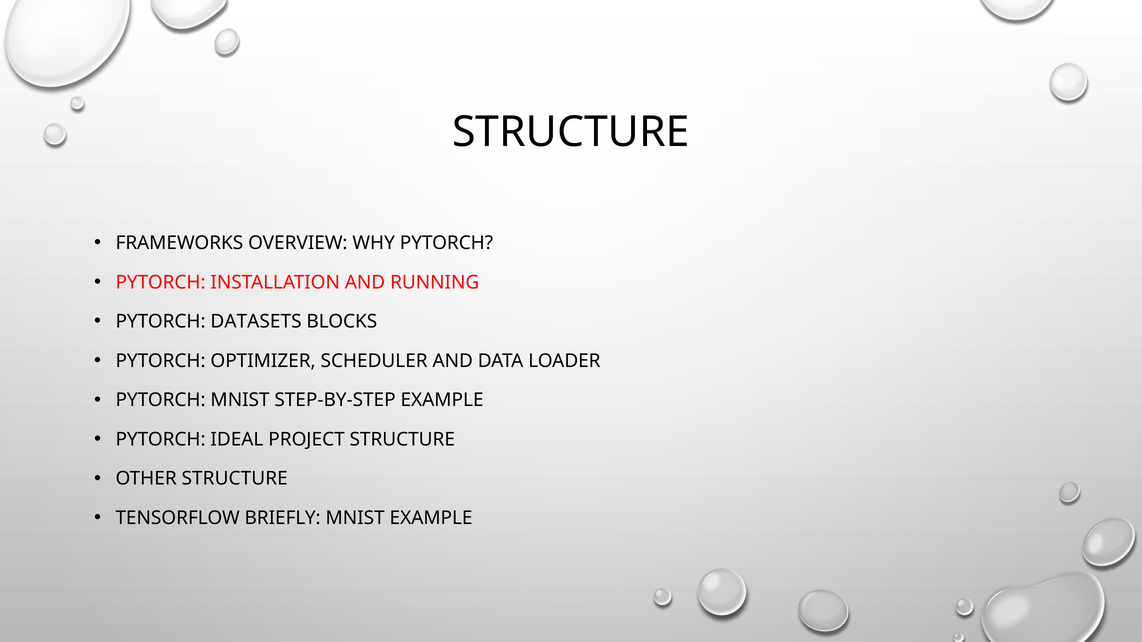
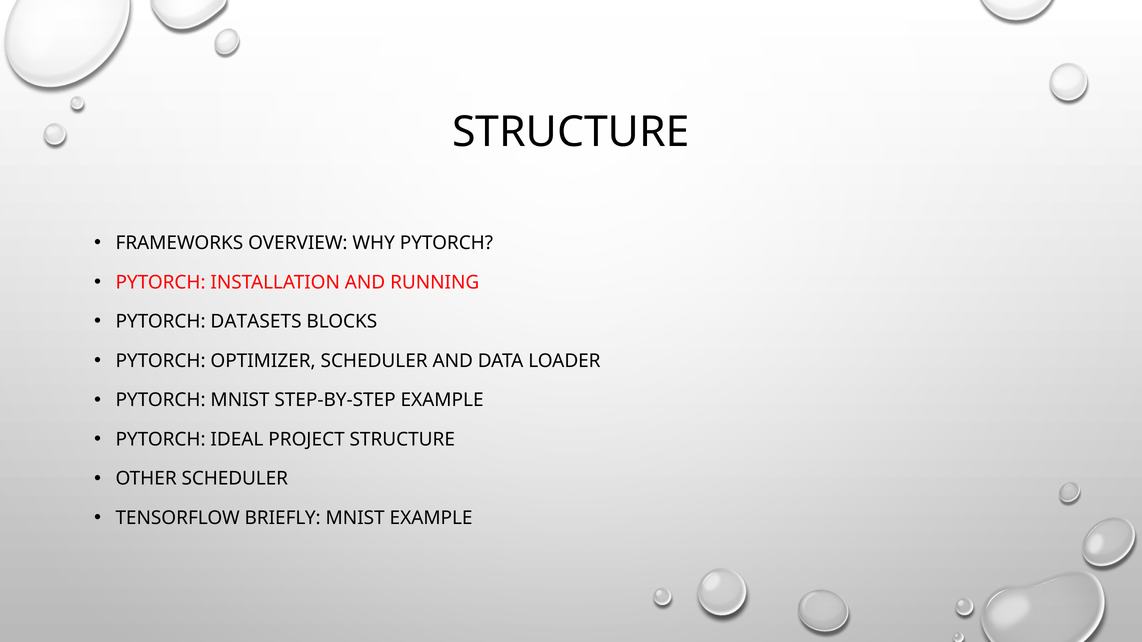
OTHER STRUCTURE: STRUCTURE -> SCHEDULER (235, 479)
